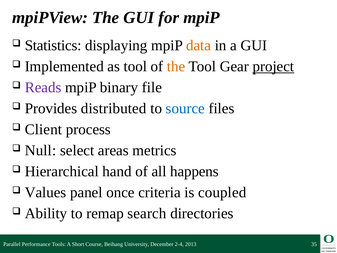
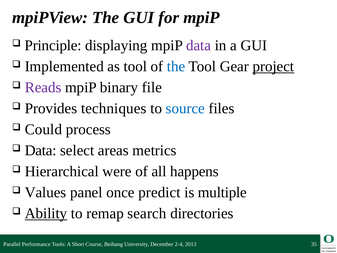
Statistics: Statistics -> Principle (53, 45)
data colour: orange -> purple (199, 45)
the colour: orange -> blue (176, 66)
distributed: distributed -> techniques (114, 108)
Client: Client -> Could (43, 129)
Null: Null -> Data (41, 150)
hand: hand -> were (117, 171)
criteria: criteria -> predict (159, 192)
coupled: coupled -> multiple (222, 192)
Ability underline: none -> present (46, 213)
